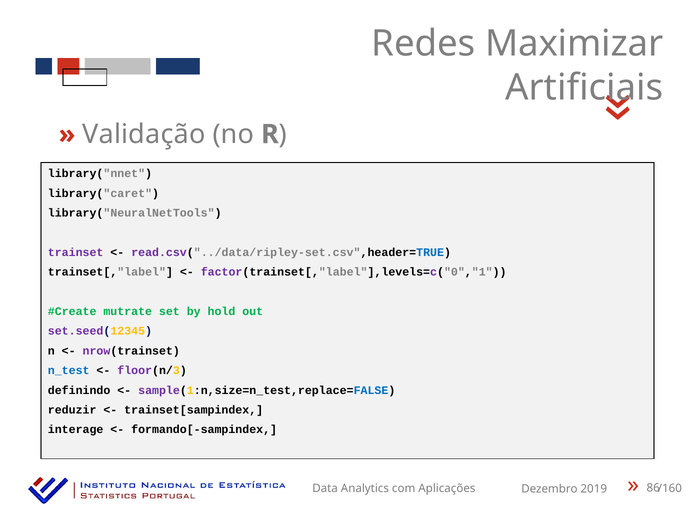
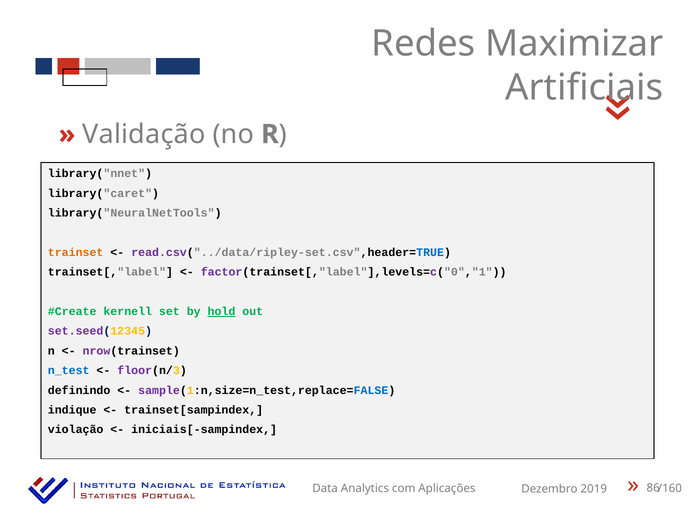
trainset colour: purple -> orange (76, 252)
mutrate: mutrate -> kernell (128, 312)
hold underline: none -> present (221, 312)
reduzir: reduzir -> indique (72, 410)
interage: interage -> violação (76, 430)
formando[-sampindex: formando[-sampindex -> iniciais[-sampindex (204, 430)
